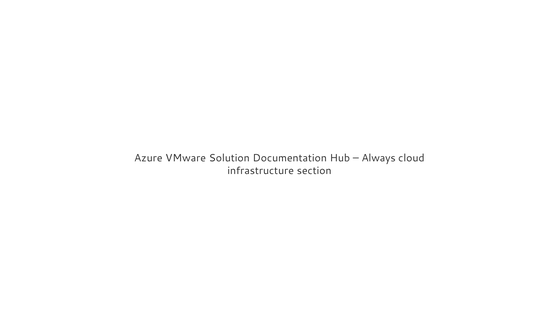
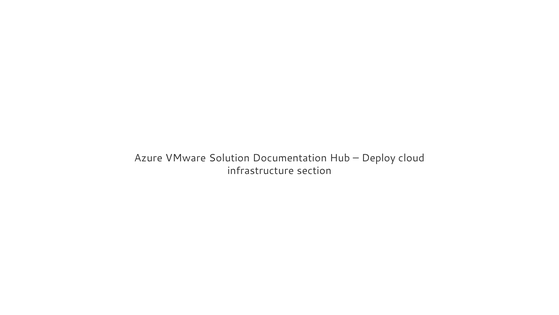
Always: Always -> Deploy (379, 158)
